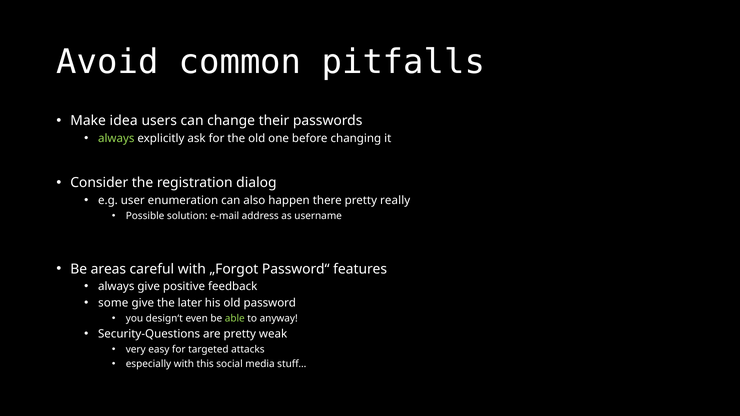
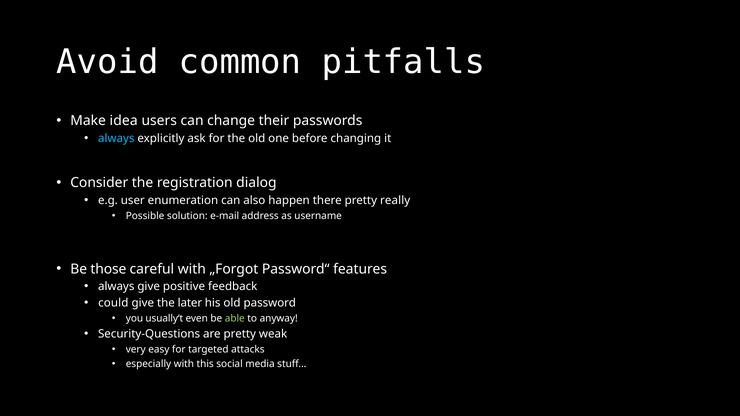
always colour: light green -> light blue (116, 139)
areas: areas -> those (108, 269)
some: some -> could (113, 303)
design‘t: design‘t -> usually‘t (164, 319)
